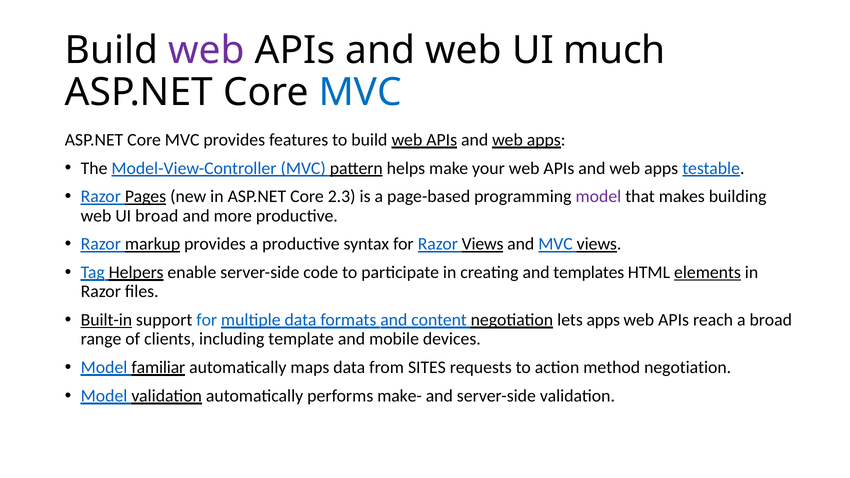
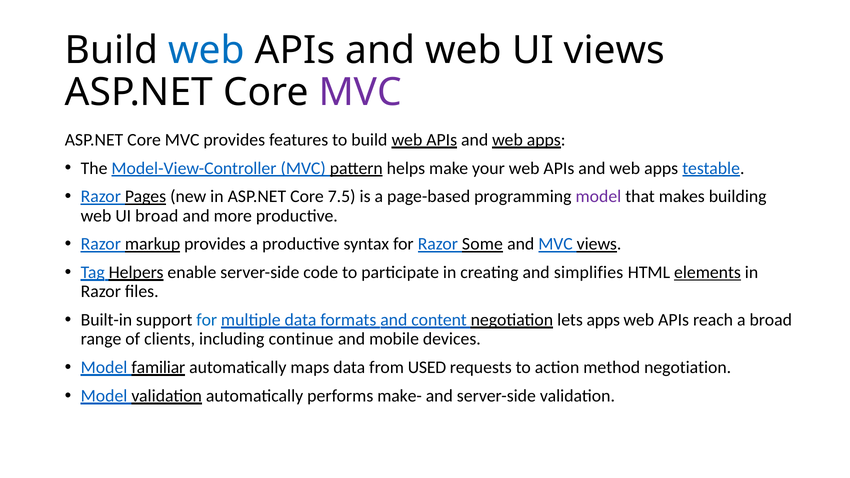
web colour: purple -> blue (207, 50)
UI much: much -> views (614, 50)
MVC colour: blue -> purple (360, 92)
2.3: 2.3 -> 7.5 (342, 197)
Razor Views: Views -> Some (482, 244)
templates: templates -> simplifies (589, 272)
Built-in underline: present -> none (106, 320)
template: template -> continue (301, 339)
SITES: SITES -> USED (427, 368)
